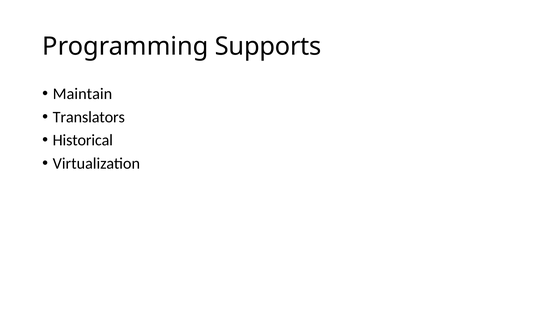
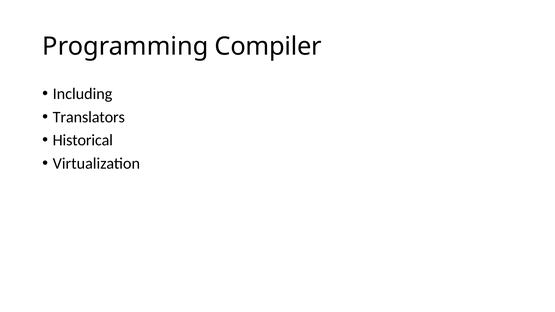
Supports: Supports -> Compiler (268, 47)
Maintain: Maintain -> Including (83, 94)
